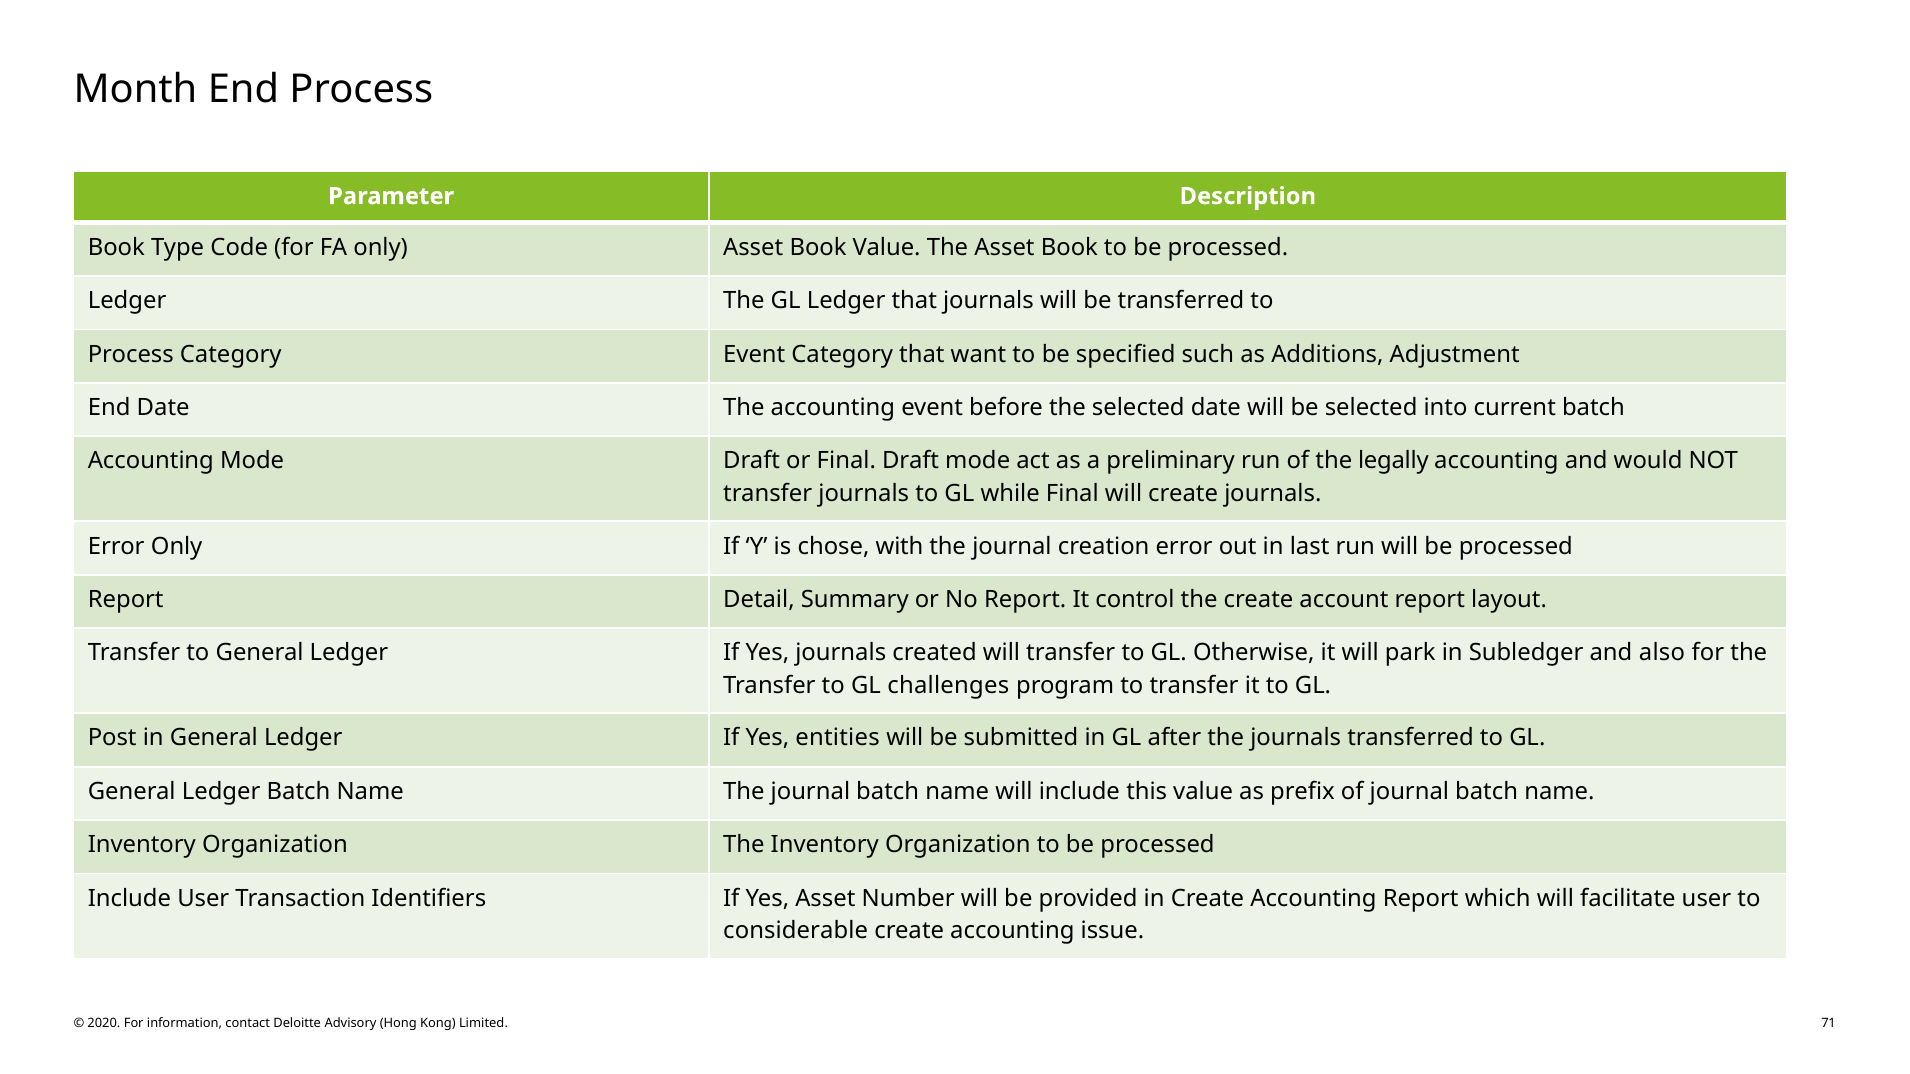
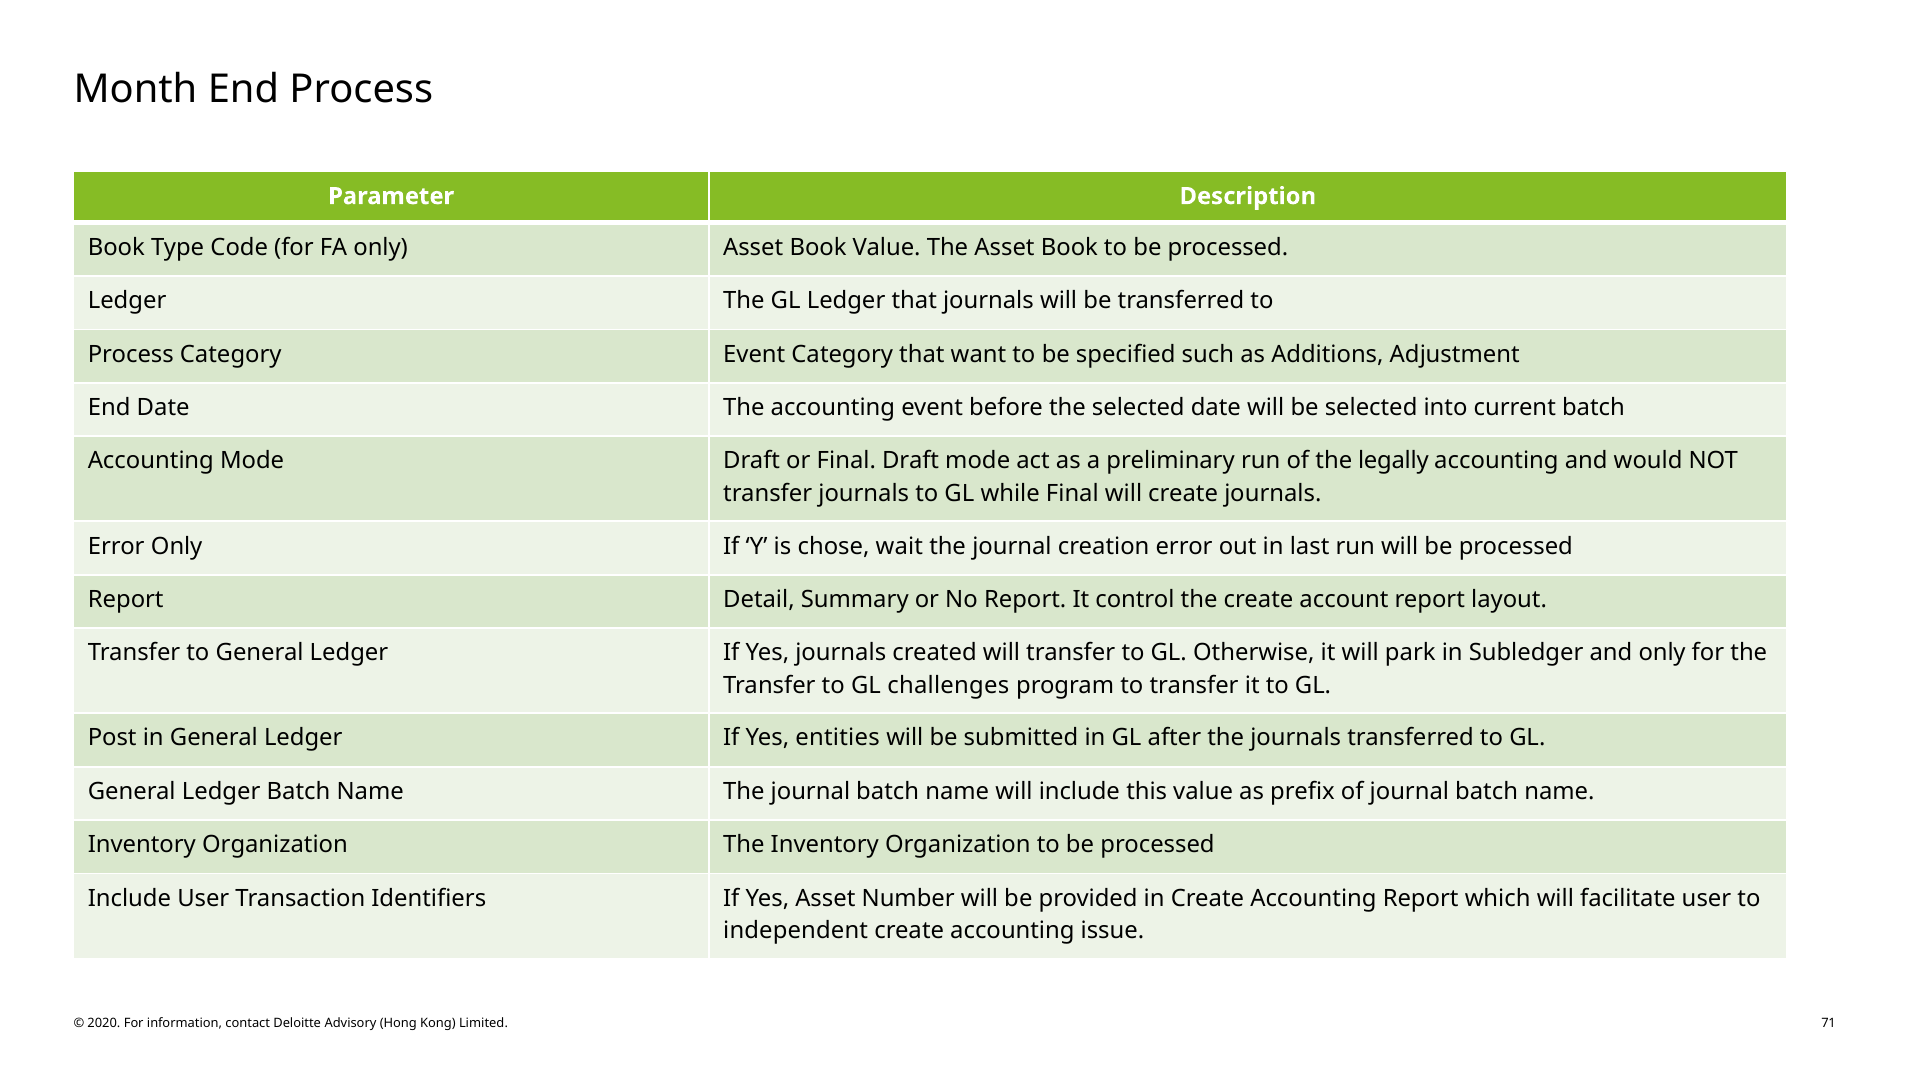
with: with -> wait (899, 546)
and also: also -> only (1662, 653)
considerable: considerable -> independent (796, 931)
